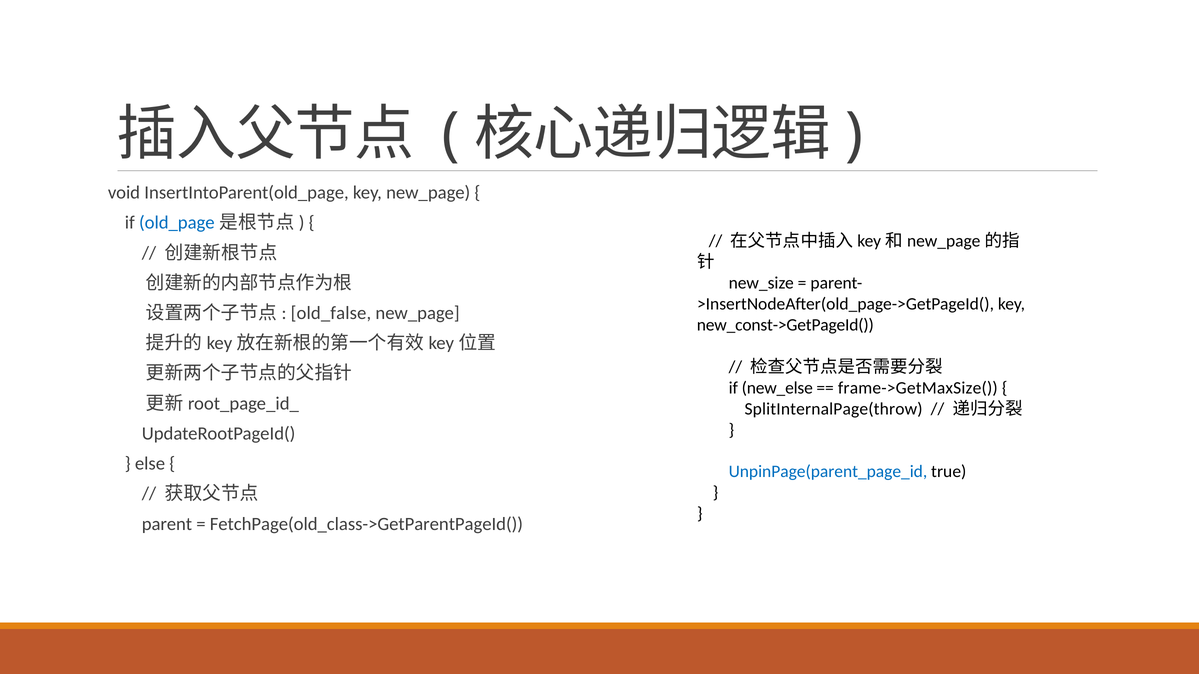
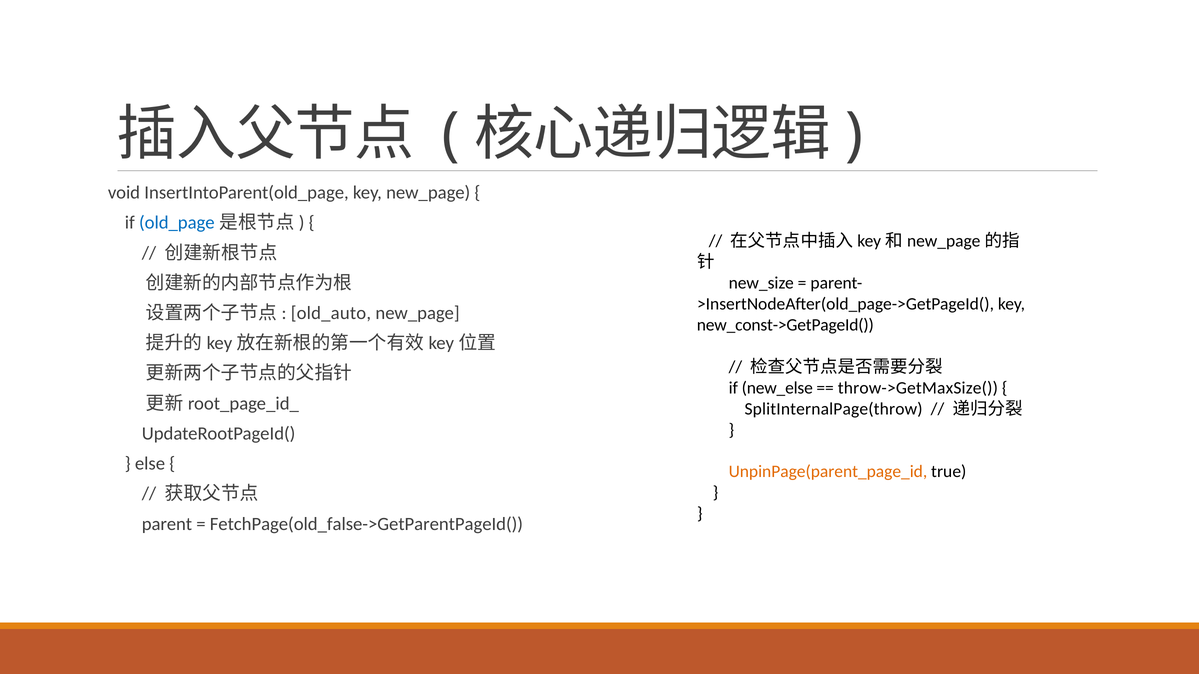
old_false: old_false -> old_auto (331, 313)
frame->GetMaxSize(: frame->GetMaxSize( -> throw->GetMaxSize( (918, 388)
UnpinPage(parent_page_id colour: blue -> orange (828, 472)
FetchPage(old_class->GetParentPageId(: FetchPage(old_class->GetParentPageId( -> FetchPage(old_false->GetParentPageId( (366, 524)
